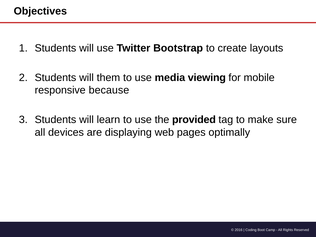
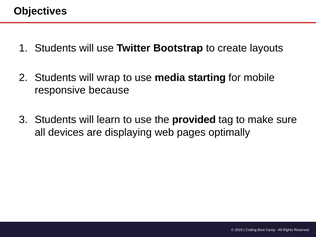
them: them -> wrap (108, 78)
viewing: viewing -> starting (207, 78)
